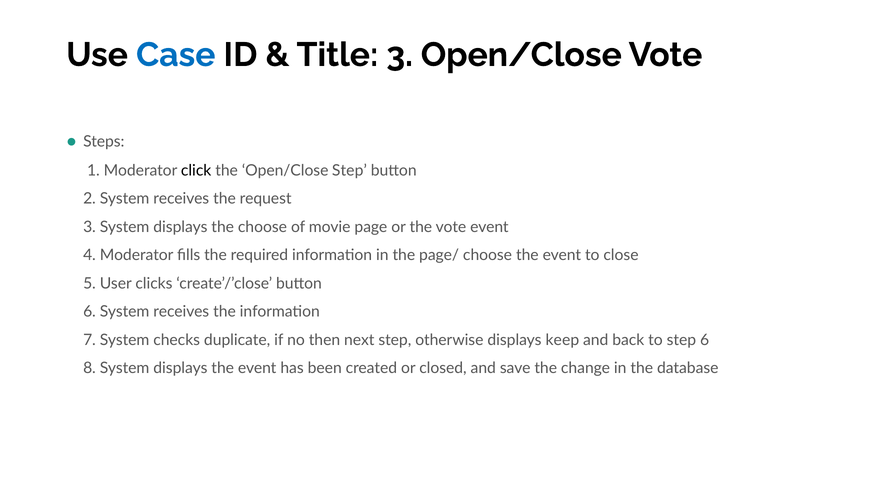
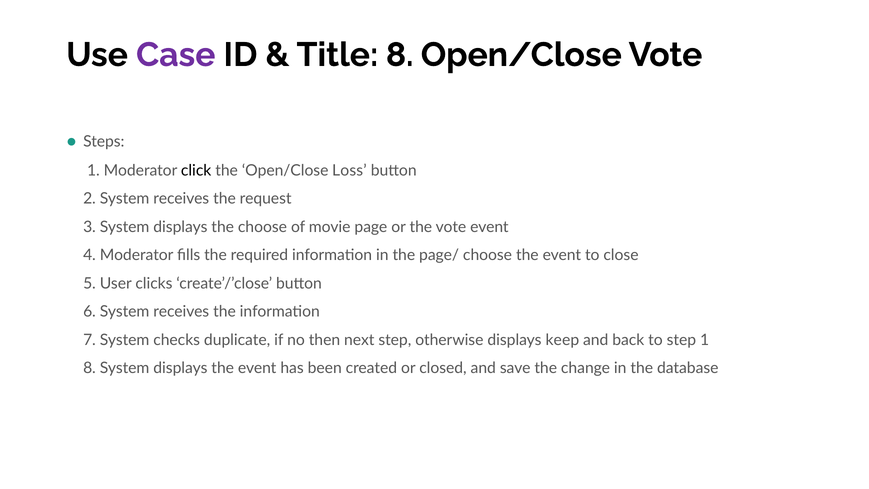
Case colour: blue -> purple (176, 55)
Title 3: 3 -> 8 (400, 55)
Open/Close Step: Step -> Loss (349, 170)
step 6: 6 -> 1 (705, 340)
